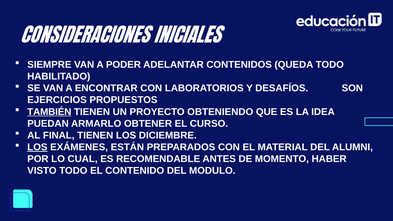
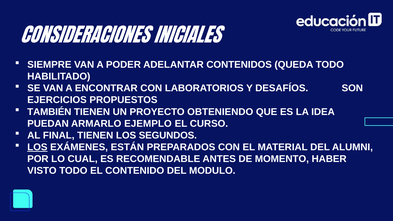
TAMBIÉN underline: present -> none (49, 112)
OBTENER: OBTENER -> EJEMPLO (148, 124)
DICIEMBRE: DICIEMBRE -> SEGUNDOS (168, 135)
